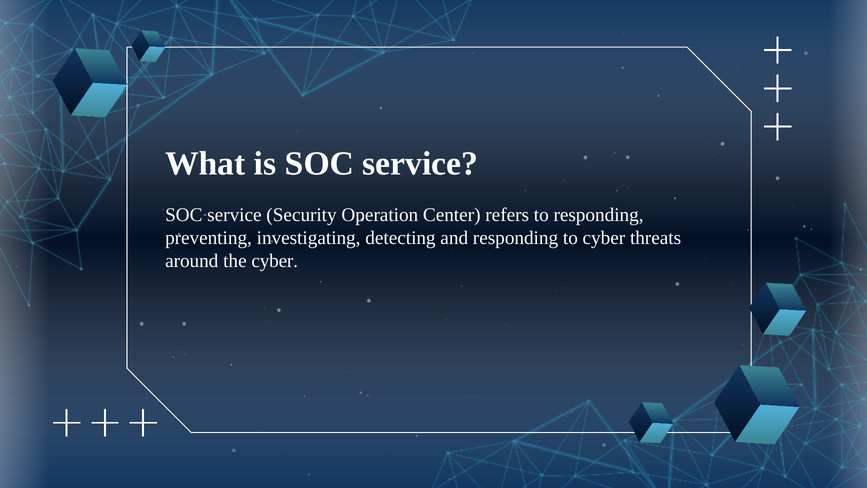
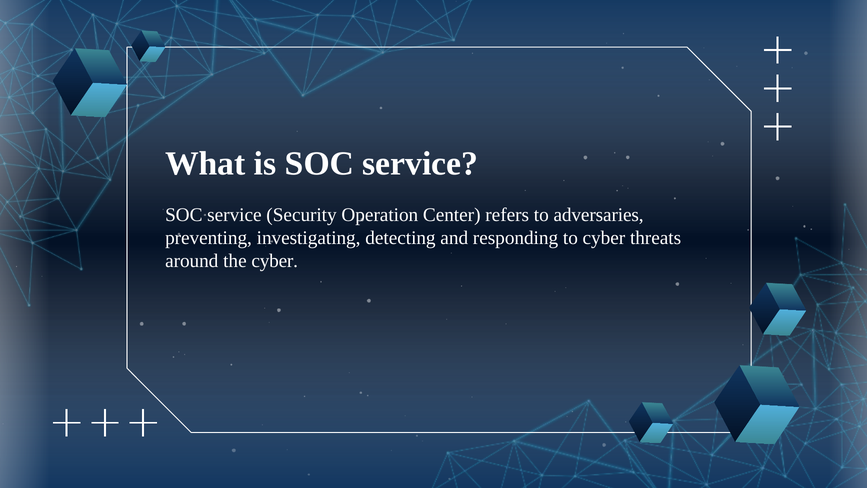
to responding: responding -> adversaries (599, 215)
